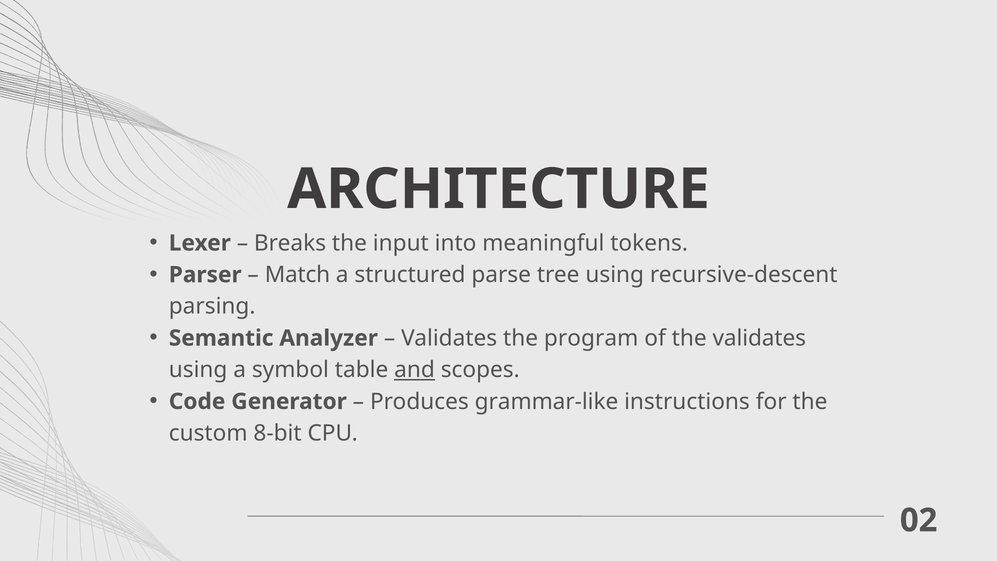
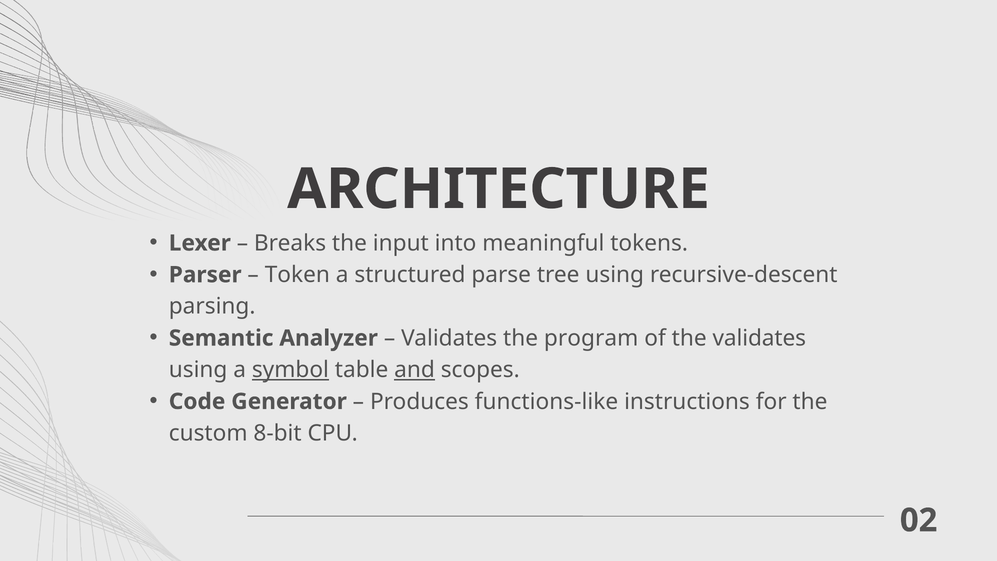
Match: Match -> Token (297, 275)
symbol underline: none -> present (290, 370)
grammar-like: grammar-like -> functions-like (546, 401)
